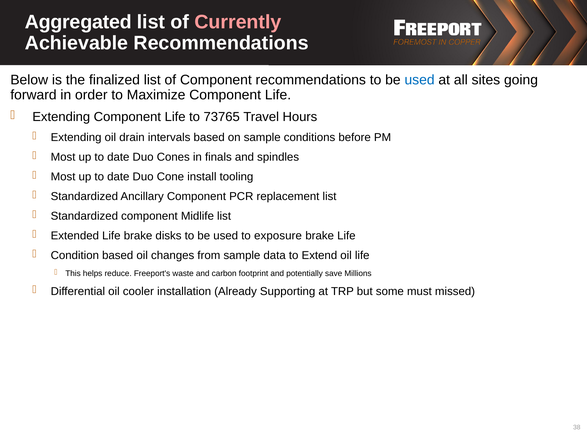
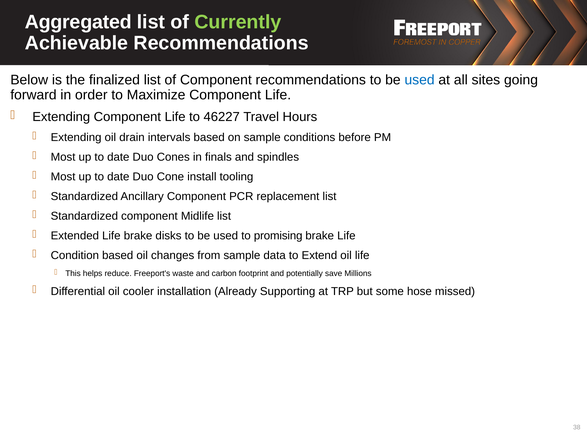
Currently colour: pink -> light green (238, 22)
73765: 73765 -> 46227 (222, 117)
exposure: exposure -> promising (278, 236)
must: must -> hose (419, 291)
